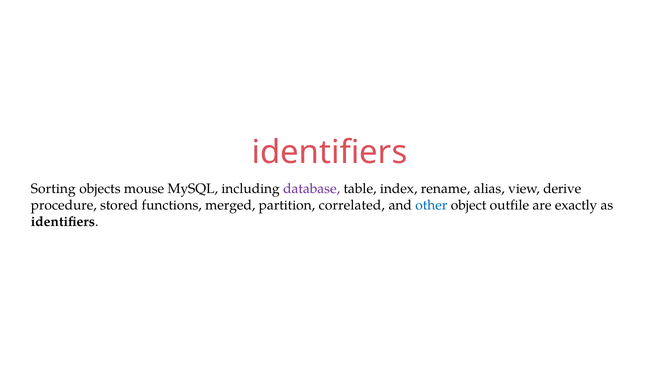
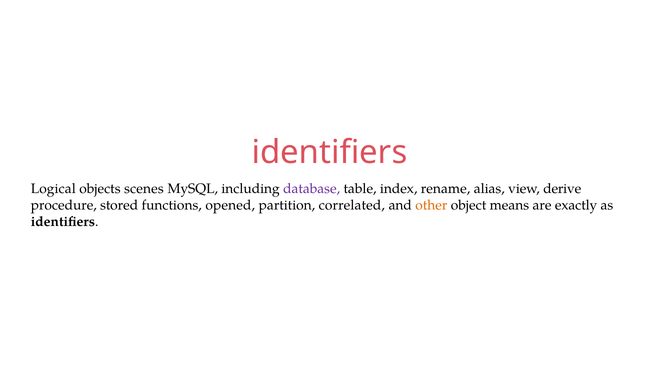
Sorting: Sorting -> Logical (53, 189)
mouse: mouse -> scenes (144, 189)
merged: merged -> opened (230, 205)
other colour: blue -> orange (431, 205)
outfile: outfile -> means (509, 205)
